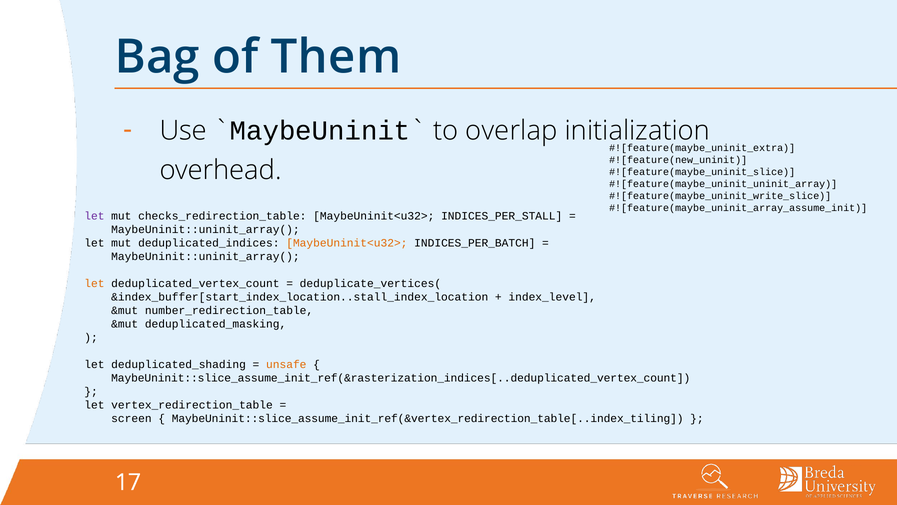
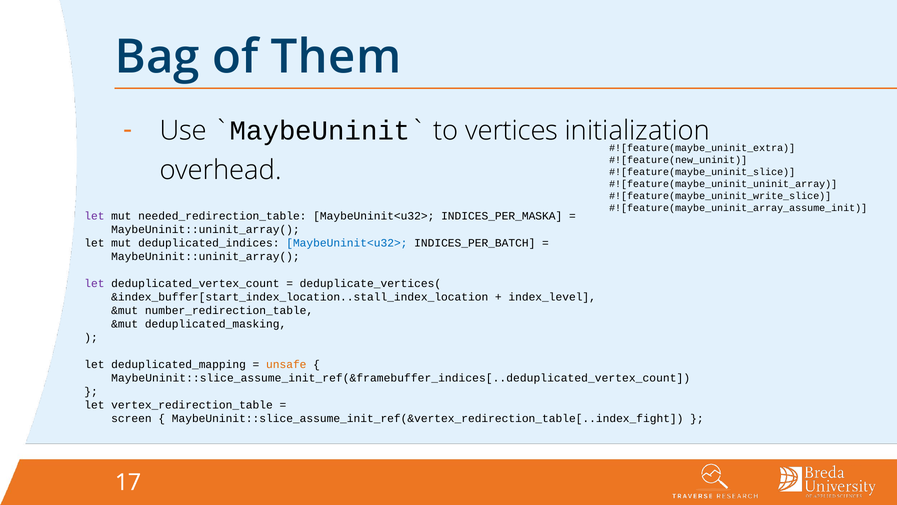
overlap: overlap -> vertices (512, 131)
checks_redirection_table: checks_redirection_table -> needed_redirection_table (222, 216)
INDICES_PER_STALL: INDICES_PER_STALL -> INDICES_PER_MASKA (502, 216)
MaybeUninit<u32> colour: orange -> blue (347, 243)
let colour: orange -> purple (94, 283)
deduplicated_shading: deduplicated_shading -> deduplicated_mapping (179, 364)
MaybeUninit::slice_assume_init_ref(&rasterization_indices[..deduplicated_vertex_count: MaybeUninit::slice_assume_init_ref(&rasterization_indices[..deduplicated_vertex_count -> MaybeUninit::slice_assume_init_ref(&framebuffer_indices[..deduplicated_vertex_count (401, 378)
MaybeUninit::slice_assume_init_ref(&vertex_redirection_table[..index_tiling: MaybeUninit::slice_assume_init_ref(&vertex_redirection_table[..index_tiling -> MaybeUninit::slice_assume_init_ref(&vertex_redirection_table[..index_fight (428, 418)
